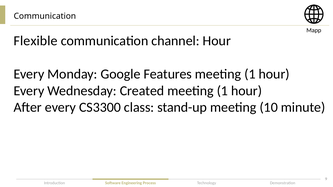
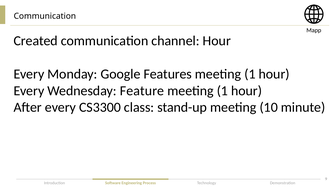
Flexible: Flexible -> Created (36, 41)
Created: Created -> Feature (142, 91)
